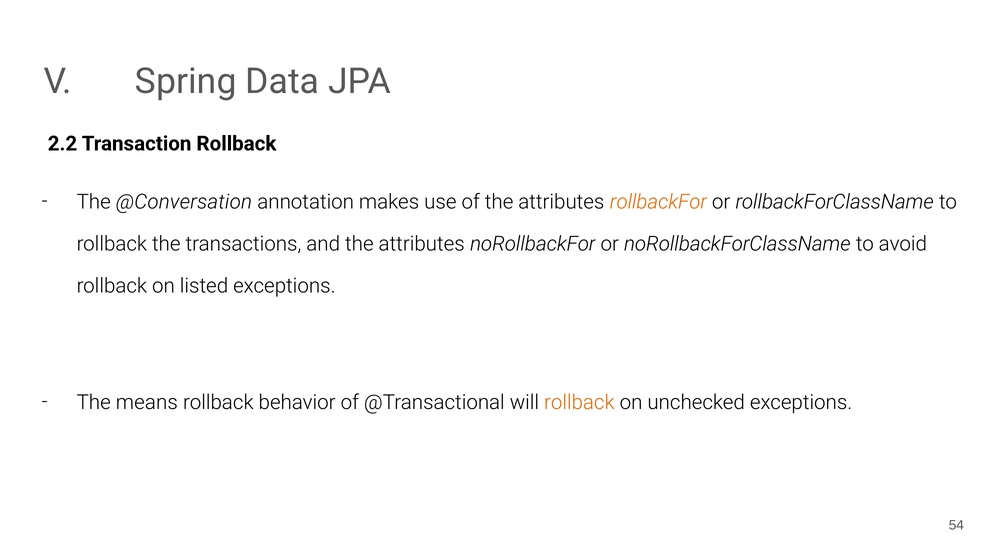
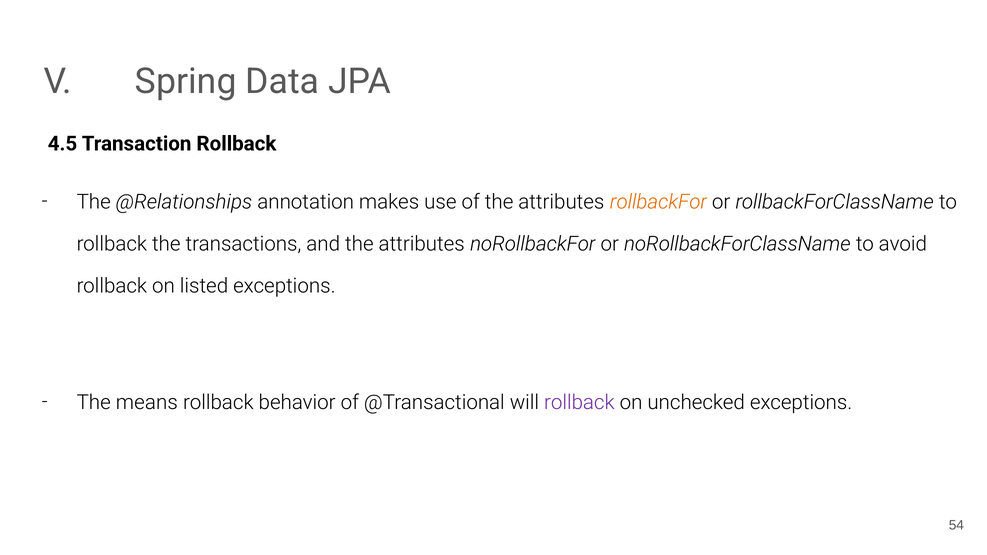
2.2: 2.2 -> 4.5 (62, 144)
@Conversation: @Conversation -> @Relationships (184, 202)
rollback colour: orange -> purple (579, 403)
